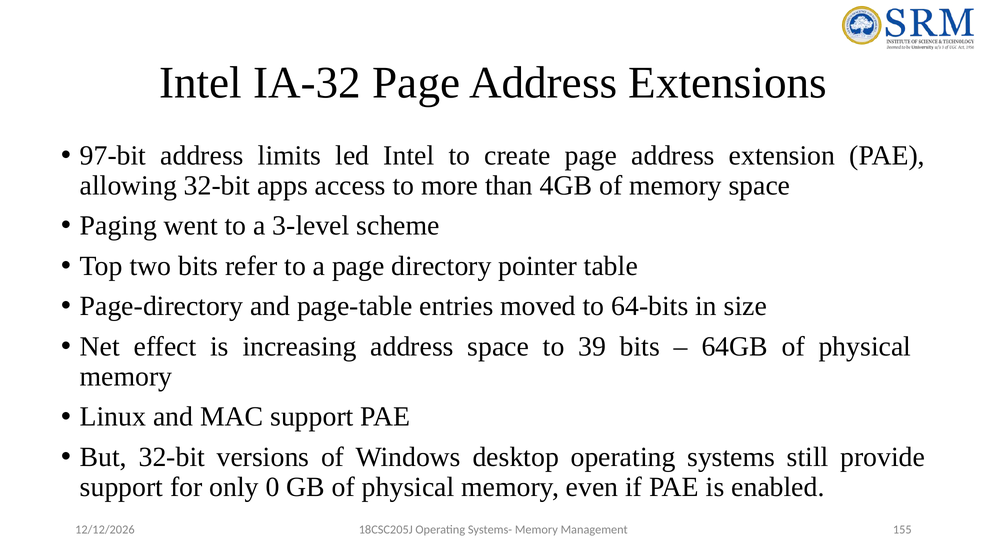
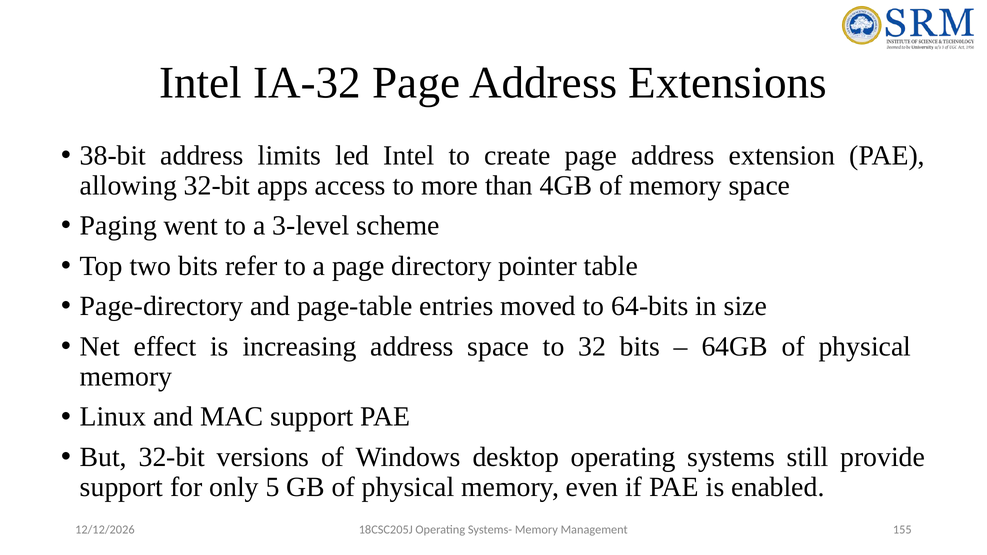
97-bit: 97-bit -> 38-bit (113, 155)
39: 39 -> 32 (592, 347)
0: 0 -> 5 (273, 487)
